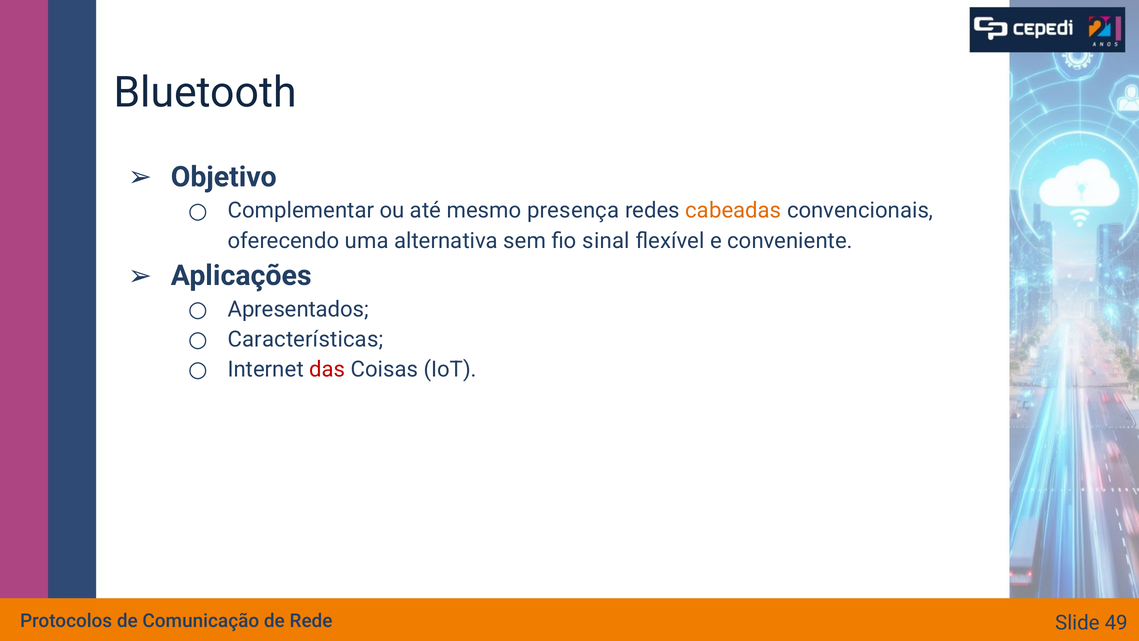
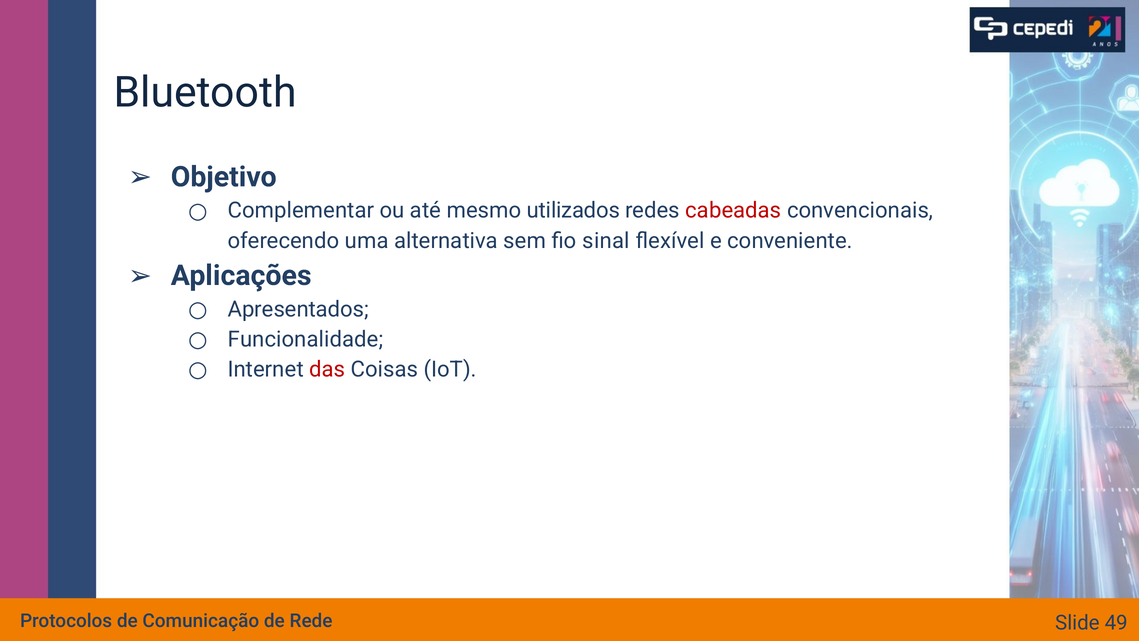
presença: presença -> utilizados (573, 211)
cabeadas colour: orange -> red (733, 211)
Características: Características -> Funcionalidade (306, 339)
